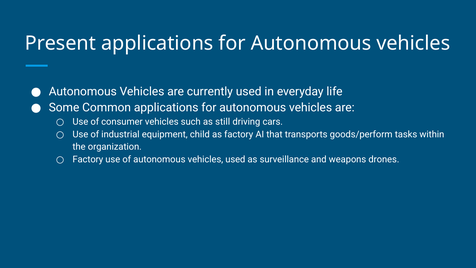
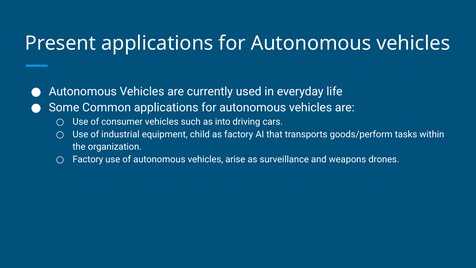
still: still -> into (223, 122)
vehicles used: used -> arise (235, 159)
